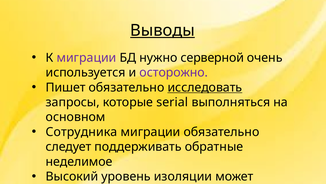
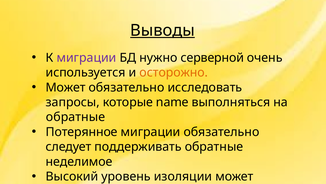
осторожно colour: purple -> orange (174, 72)
Пишет: Пишет -> Может (66, 87)
исследовать underline: present -> none (205, 87)
serial: serial -> name (172, 102)
основном: основном -> обратные (76, 117)
Сотрудника: Сотрудника -> Потерянное (82, 132)
